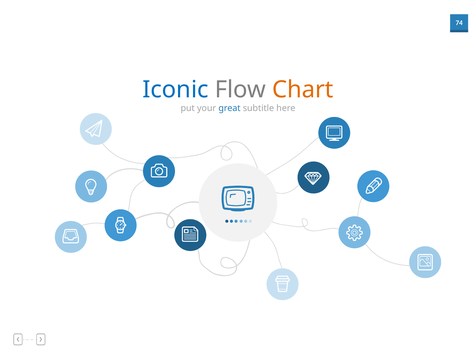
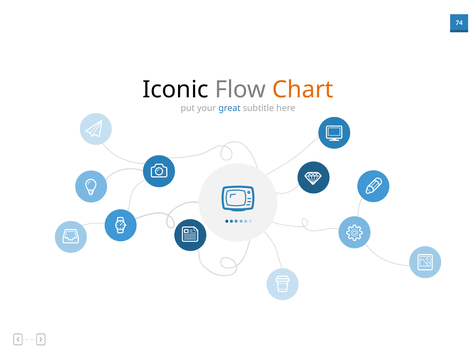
Iconic colour: blue -> black (176, 89)
